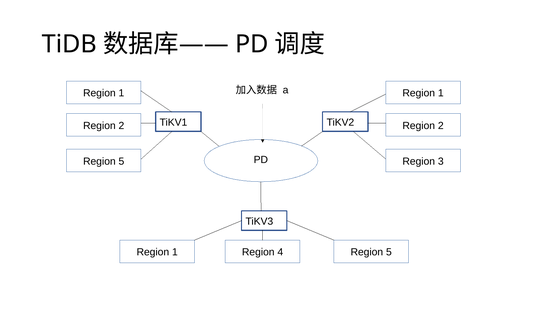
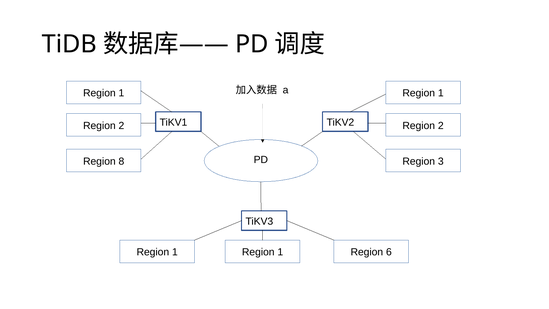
5: 5 -> 8 (121, 161)
4: 4 -> 1 (280, 252)
5: 5 -> 6 (389, 252)
